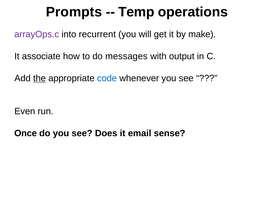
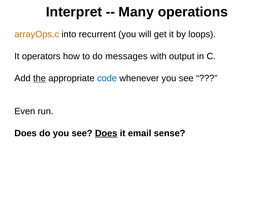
Prompts: Prompts -> Interpret (74, 12)
Temp: Temp -> Many (136, 12)
arrayOps.c colour: purple -> orange (37, 34)
make: make -> loops (202, 34)
associate: associate -> operators (41, 56)
Once: Once -> Does (26, 133)
Does underline: none -> present (106, 133)
